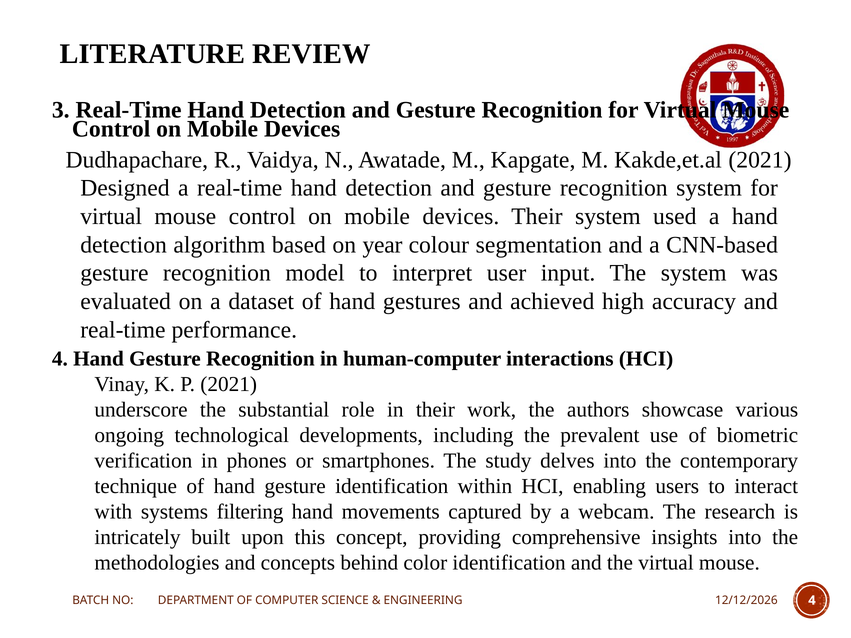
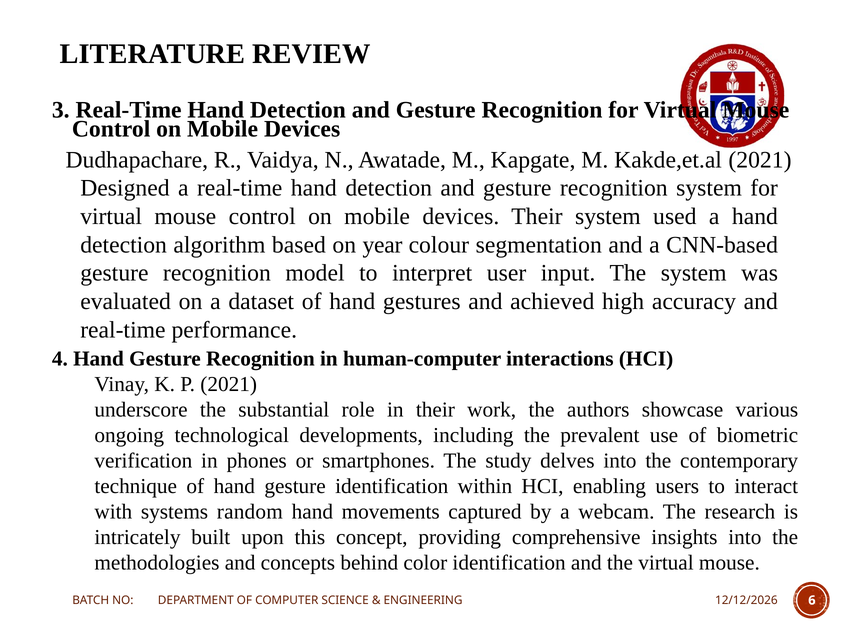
filtering: filtering -> random (250, 512)
ENGINEERING 4: 4 -> 6 (812, 601)
